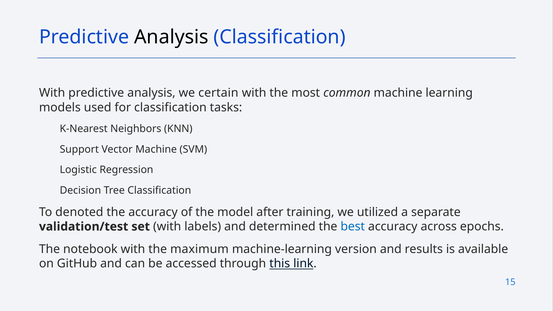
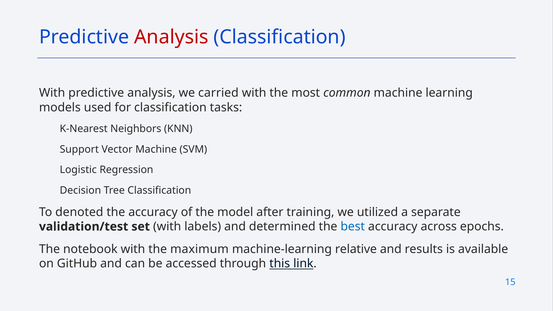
Analysis colour: black -> red (171, 37)
certain: certain -> carried (218, 93)
version: version -> relative (356, 249)
